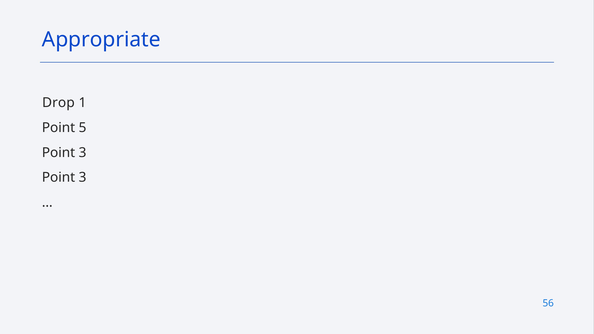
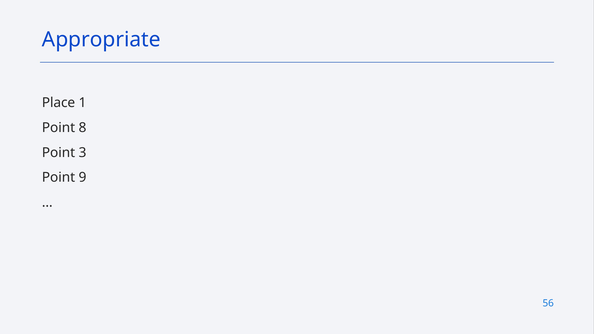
Drop: Drop -> Place (59, 103)
5: 5 -> 8 (83, 128)
3: 3 -> 9 (83, 178)
